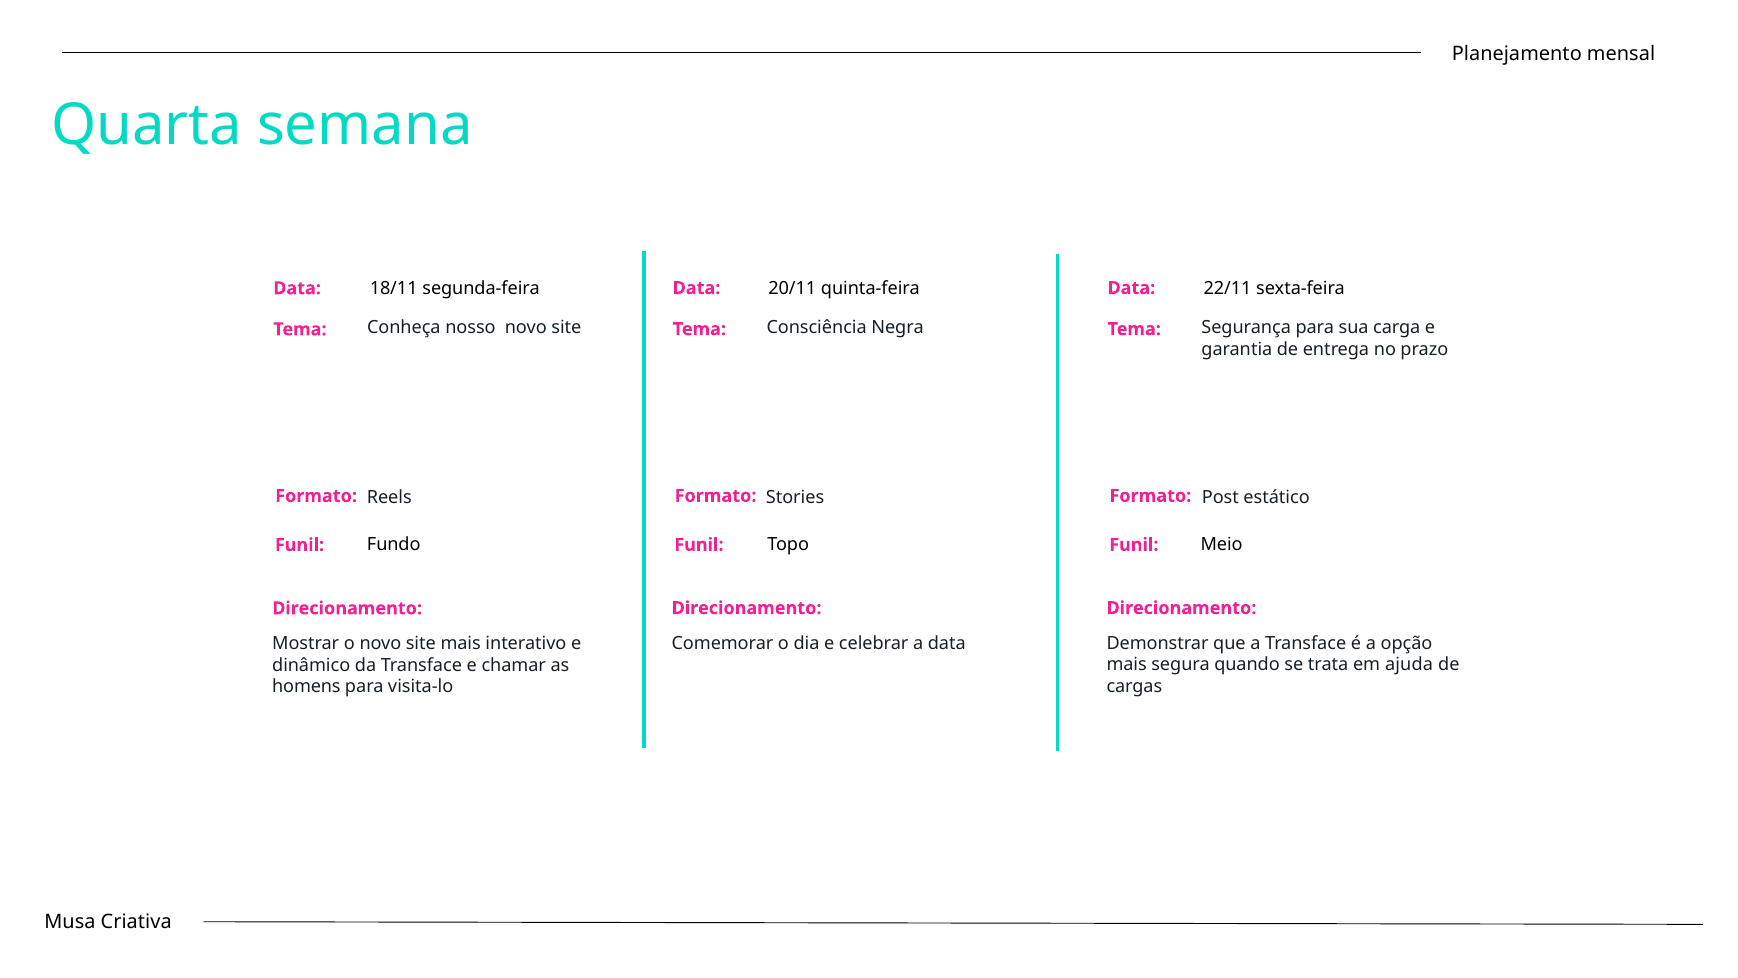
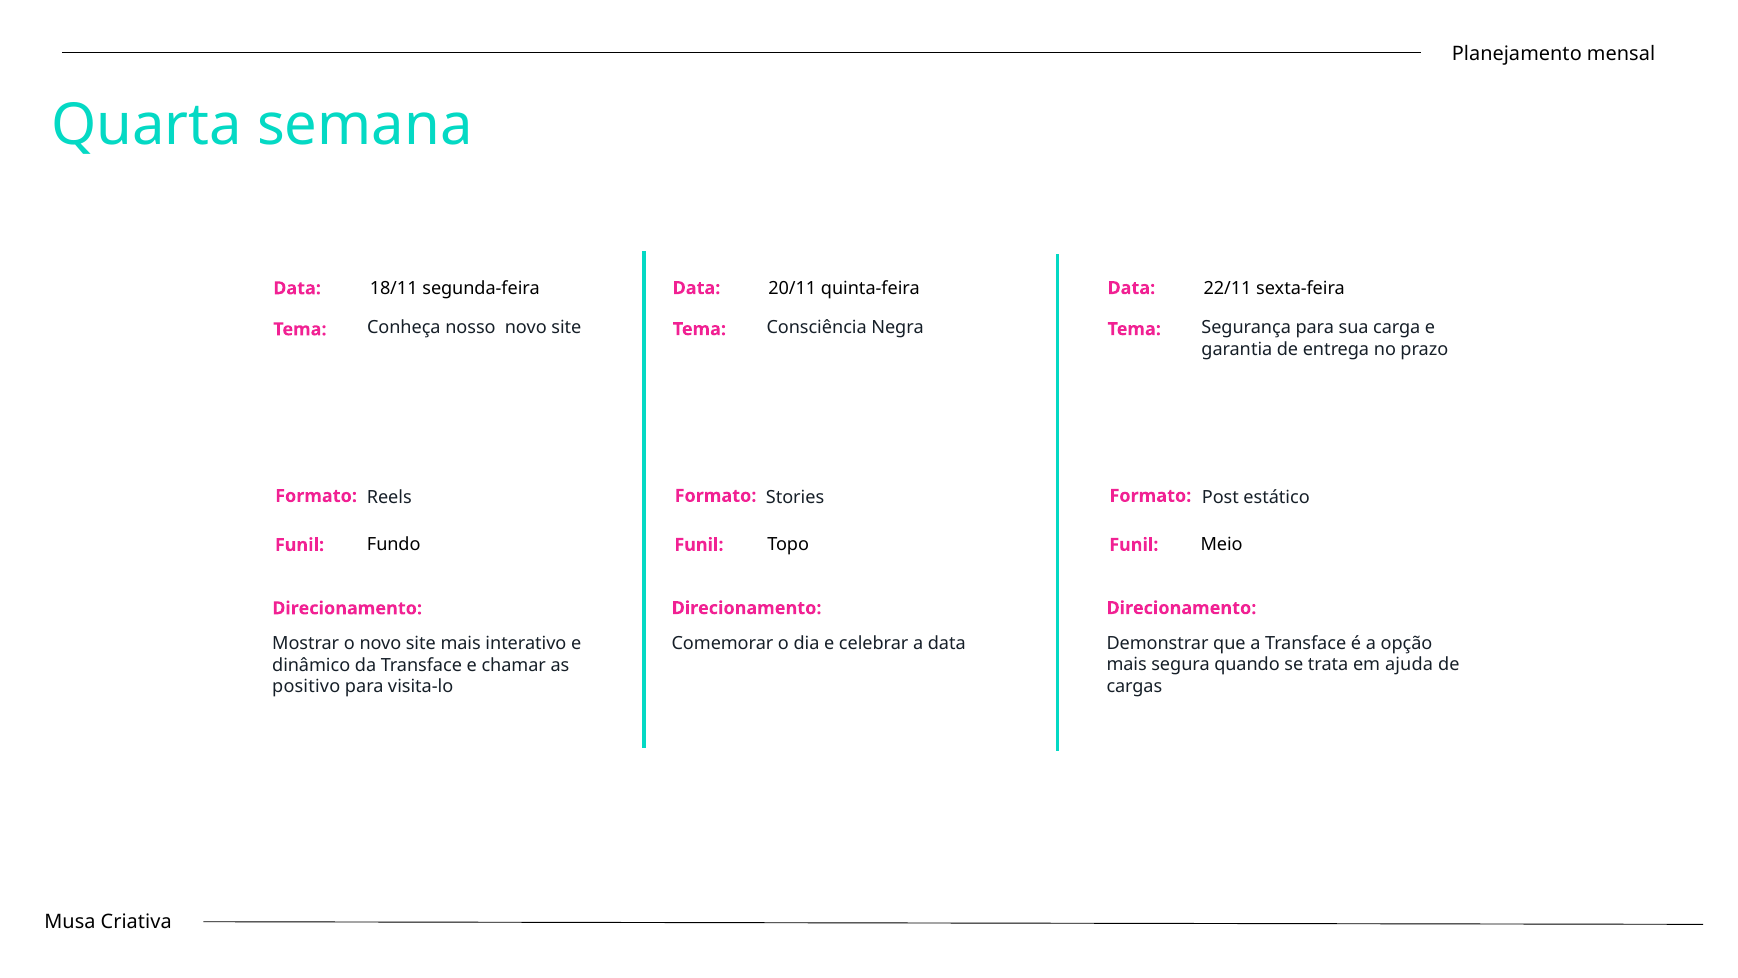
homens: homens -> positivo (306, 687)
